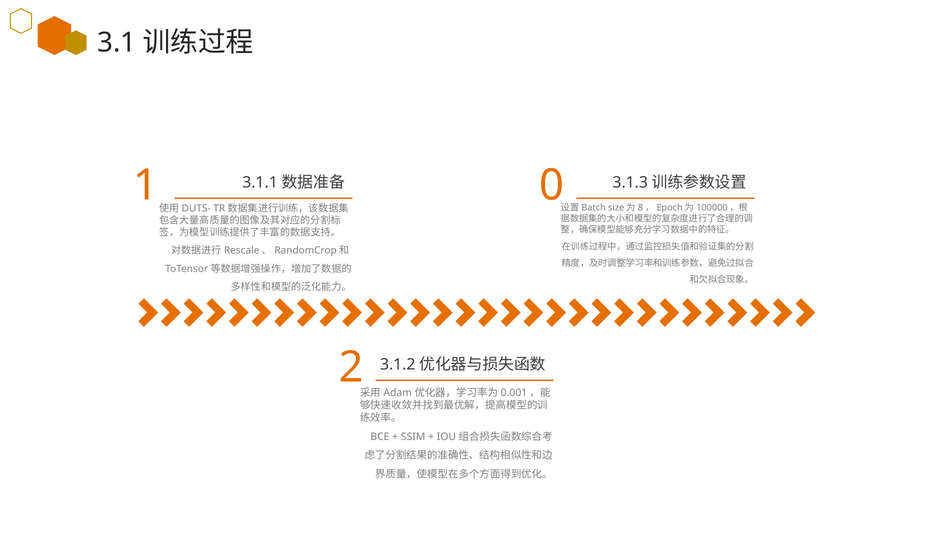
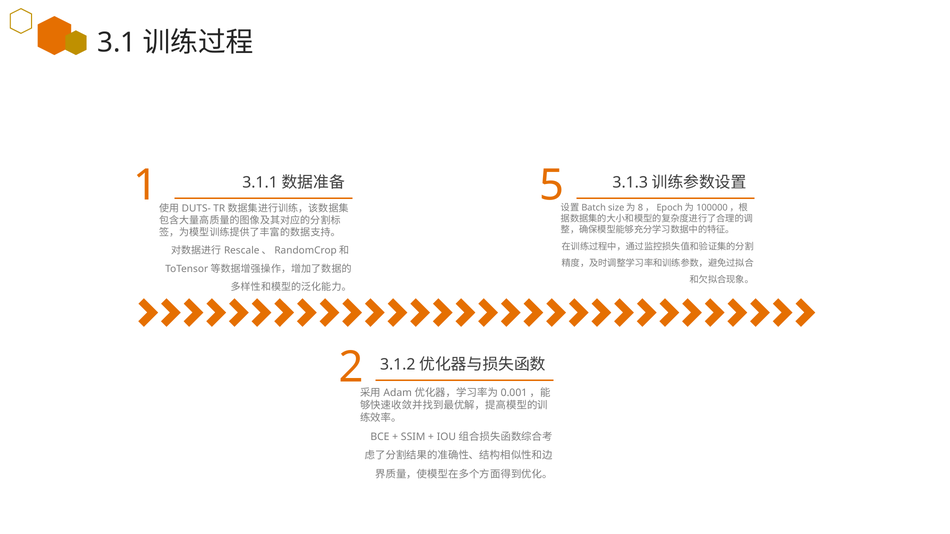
0: 0 -> 5 (552, 185)
